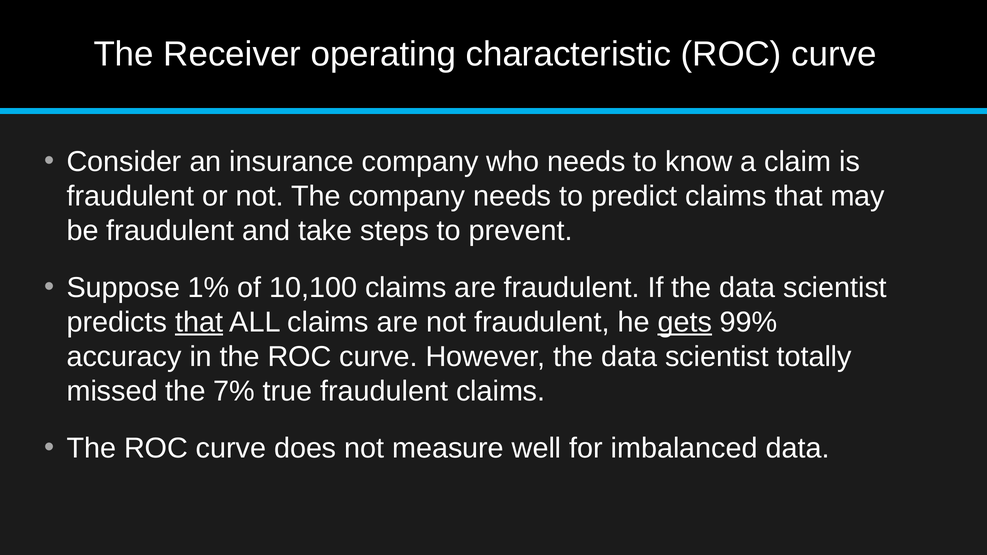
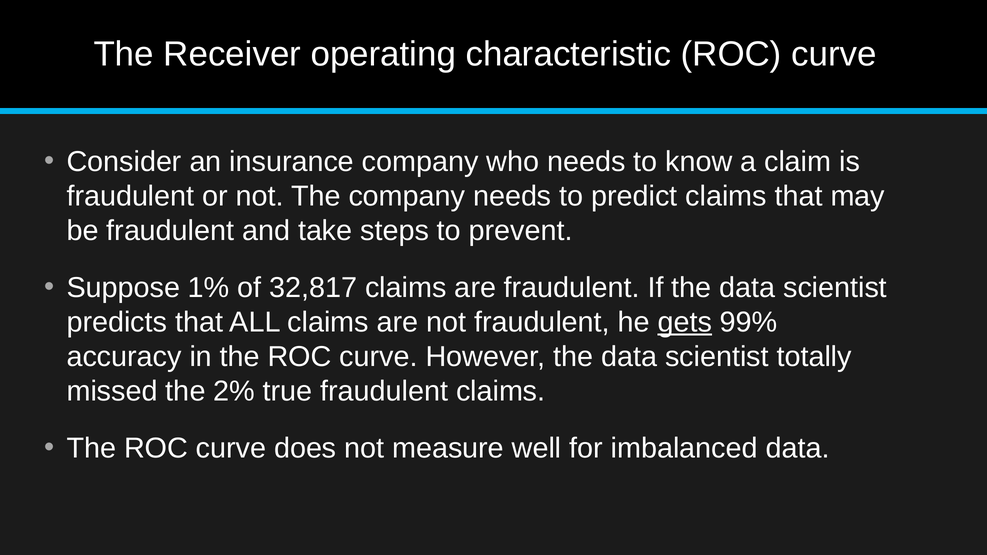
10,100: 10,100 -> 32,817 (313, 288)
that underline: present -> none (199, 322)
7%: 7% -> 2% (234, 391)
